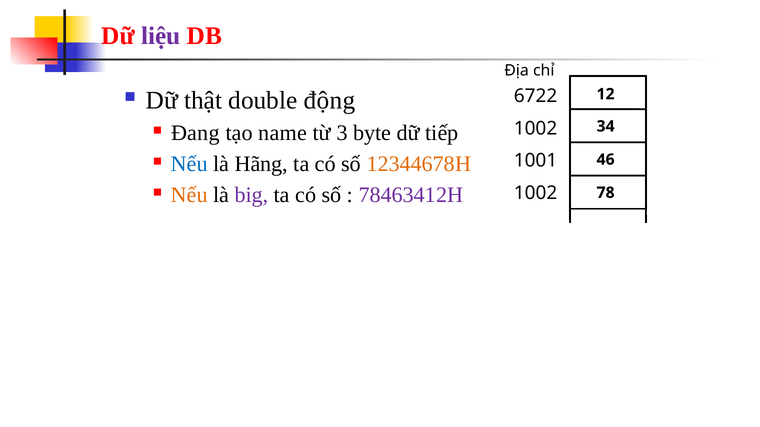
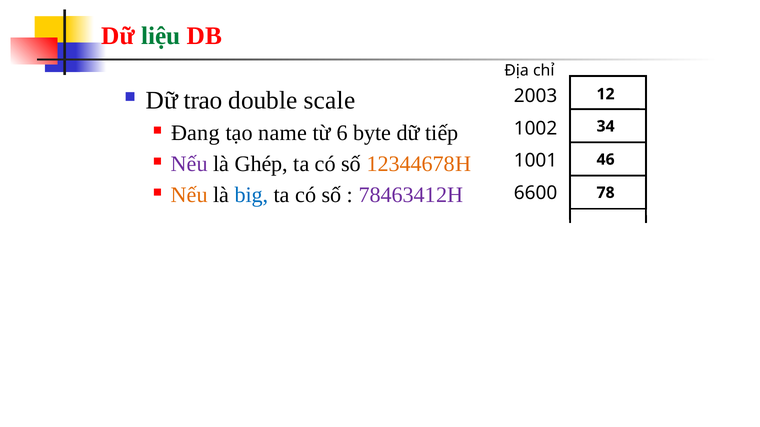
liệu colour: purple -> green (161, 36)
6722: 6722 -> 2003 (536, 96)
thật: thật -> trao (203, 101)
động: động -> scale (330, 101)
3: 3 -> 6 (342, 133)
Nếu colour: blue -> purple (189, 164)
Hãng: Hãng -> Ghép (261, 164)
1002: 1002 -> 6600 (536, 193)
big colour: purple -> blue (251, 195)
